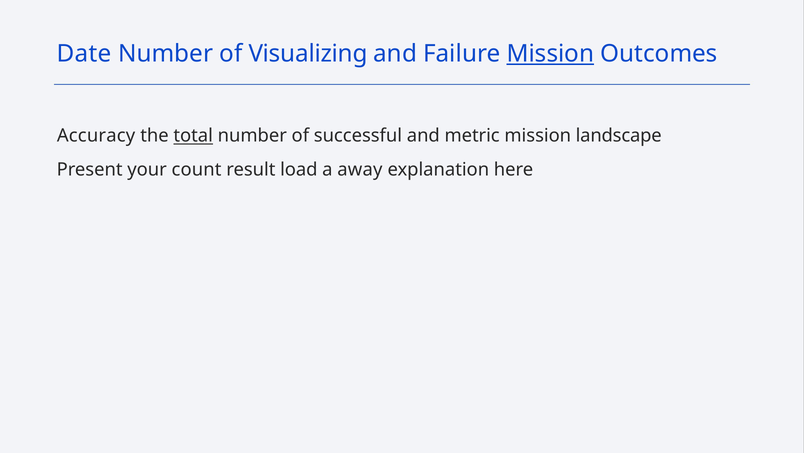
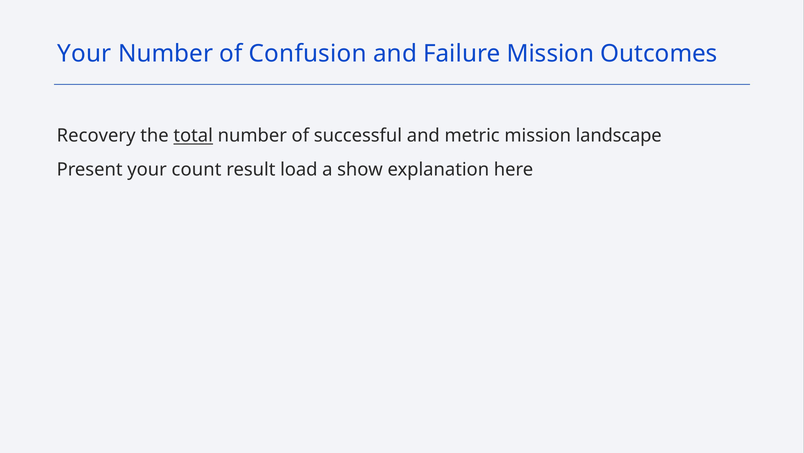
Date: Date -> Your (84, 53)
Visualizing: Visualizing -> Confusion (308, 53)
Mission underline: present -> none (550, 53)
Accuracy: Accuracy -> Recovery (96, 136)
away: away -> show (360, 169)
